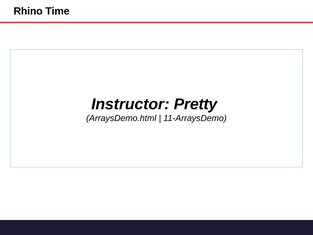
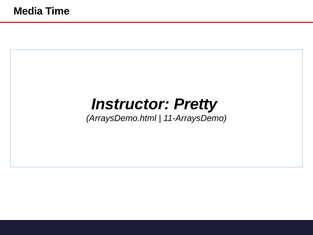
Rhino: Rhino -> Media (28, 11)
